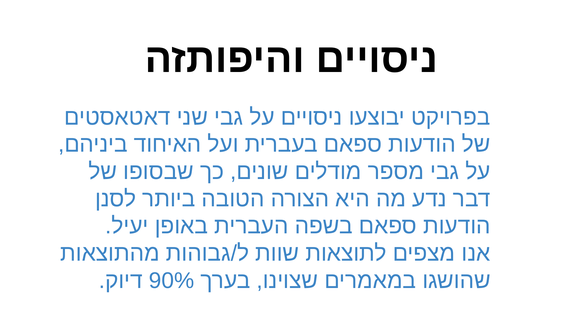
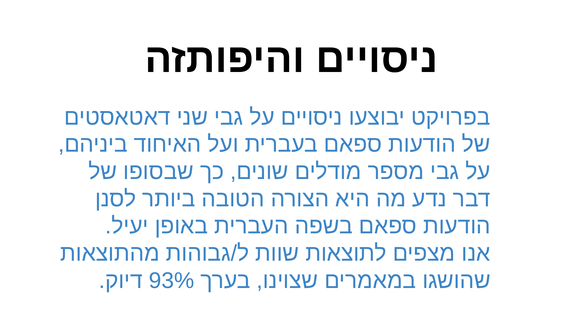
90%: 90% -> 93% (172, 281)
